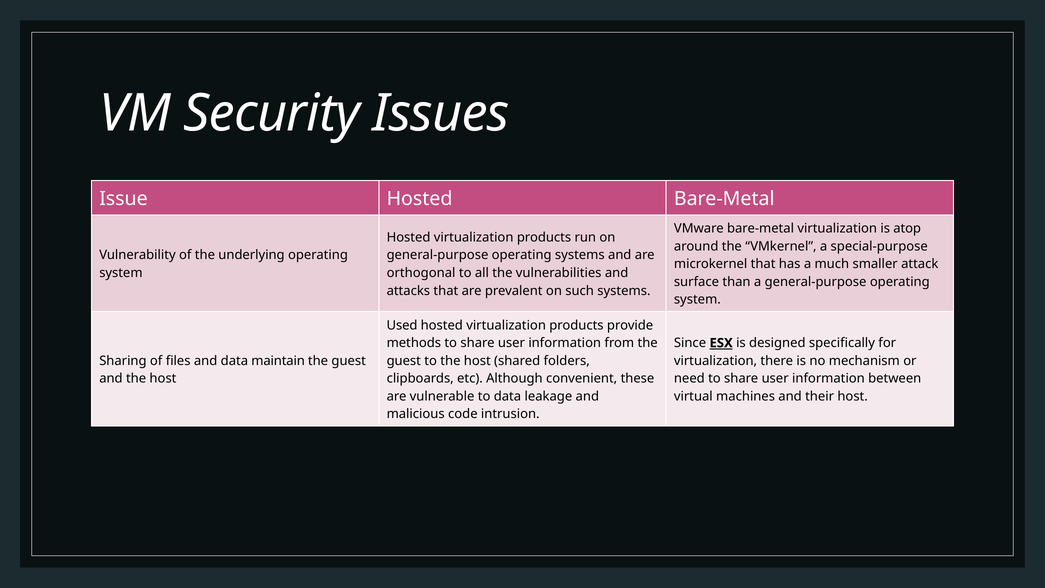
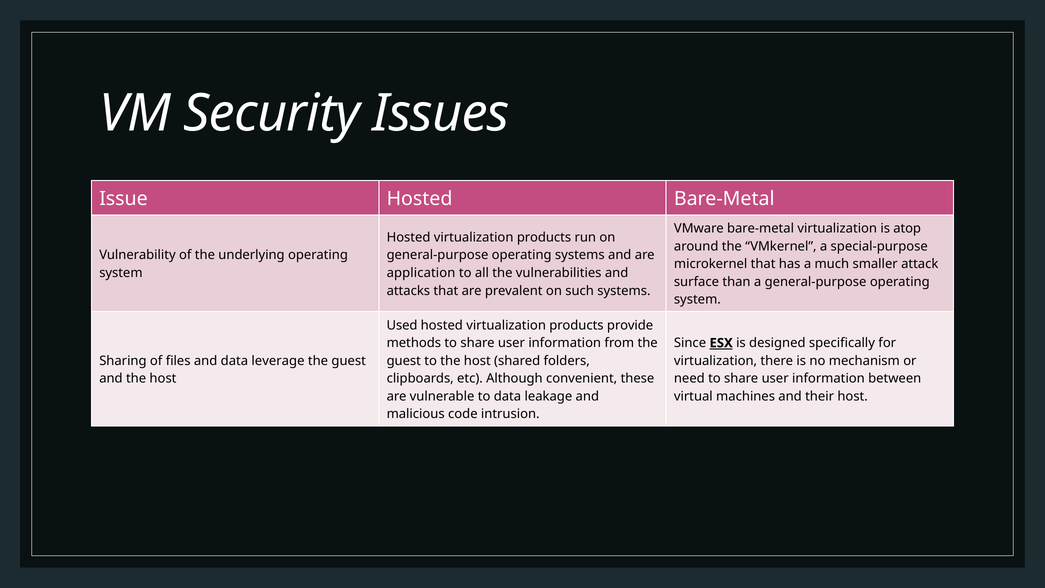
orthogonal: orthogonal -> application (421, 273)
maintain: maintain -> leverage (278, 361)
